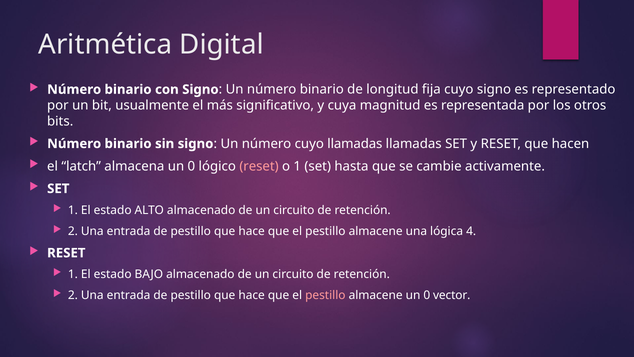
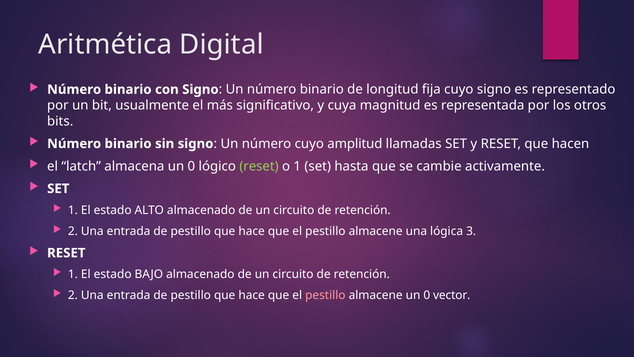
cuyo llamadas: llamadas -> amplitud (355, 144)
reset colour: pink -> light green (259, 166)
4: 4 -> 3 (471, 231)
